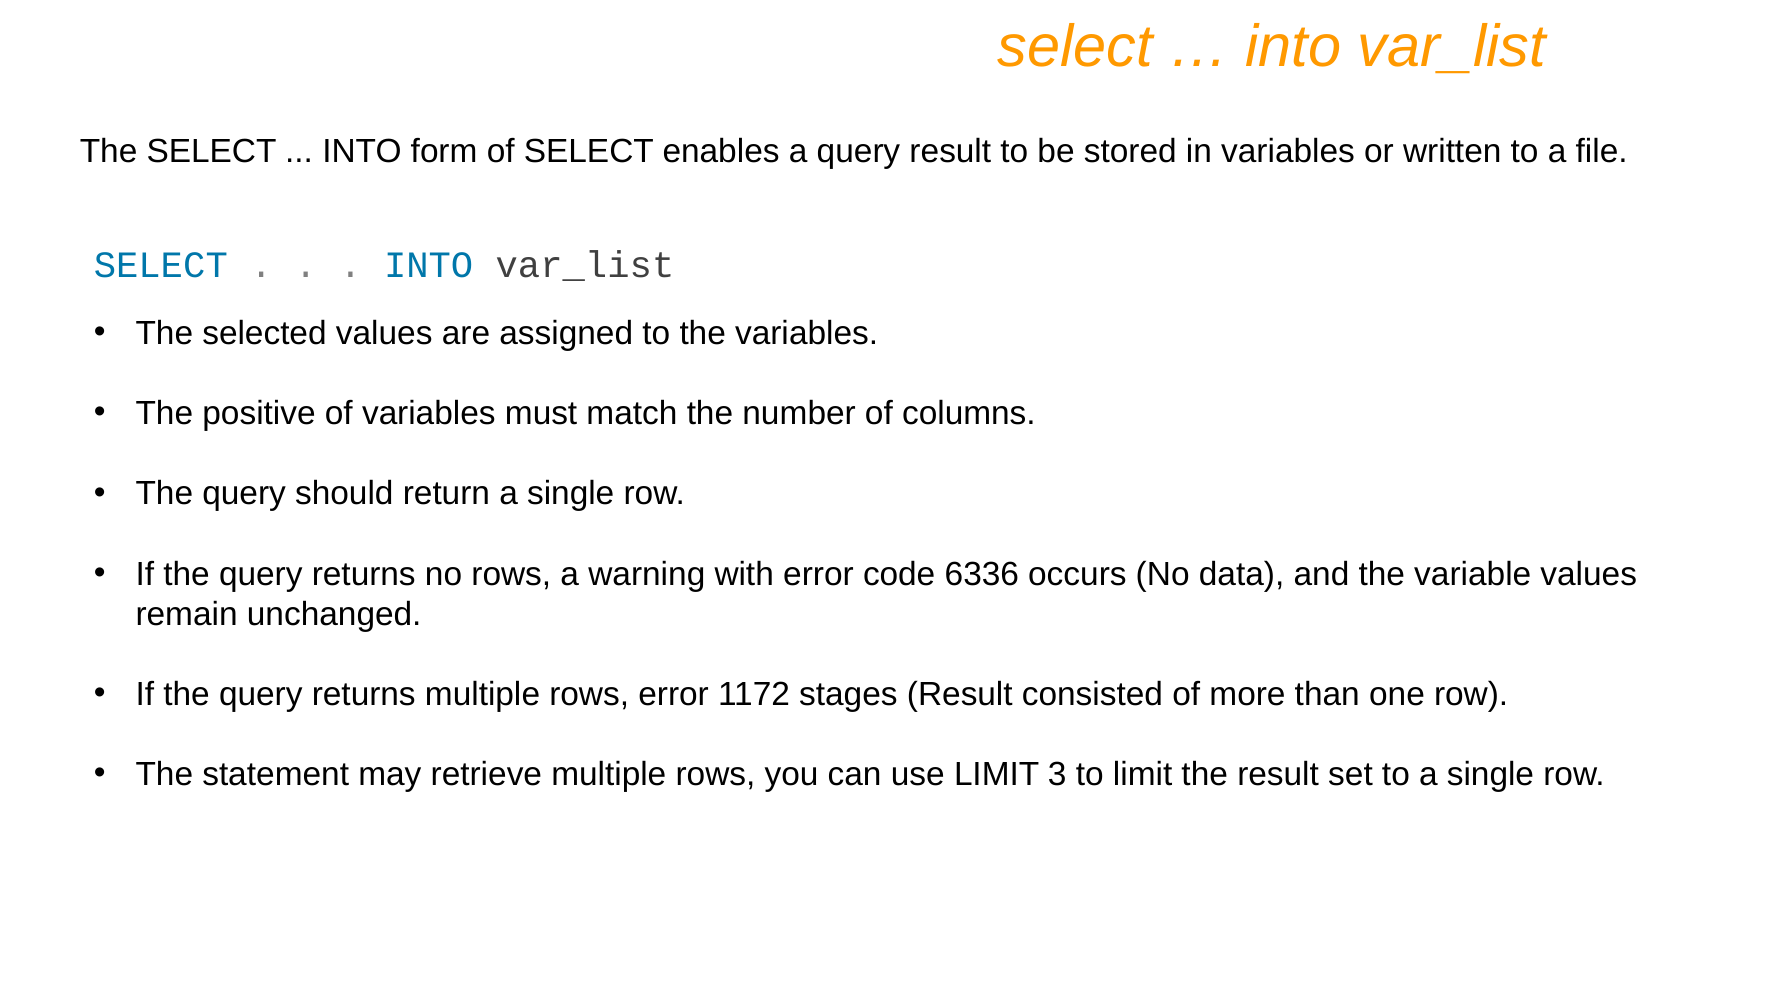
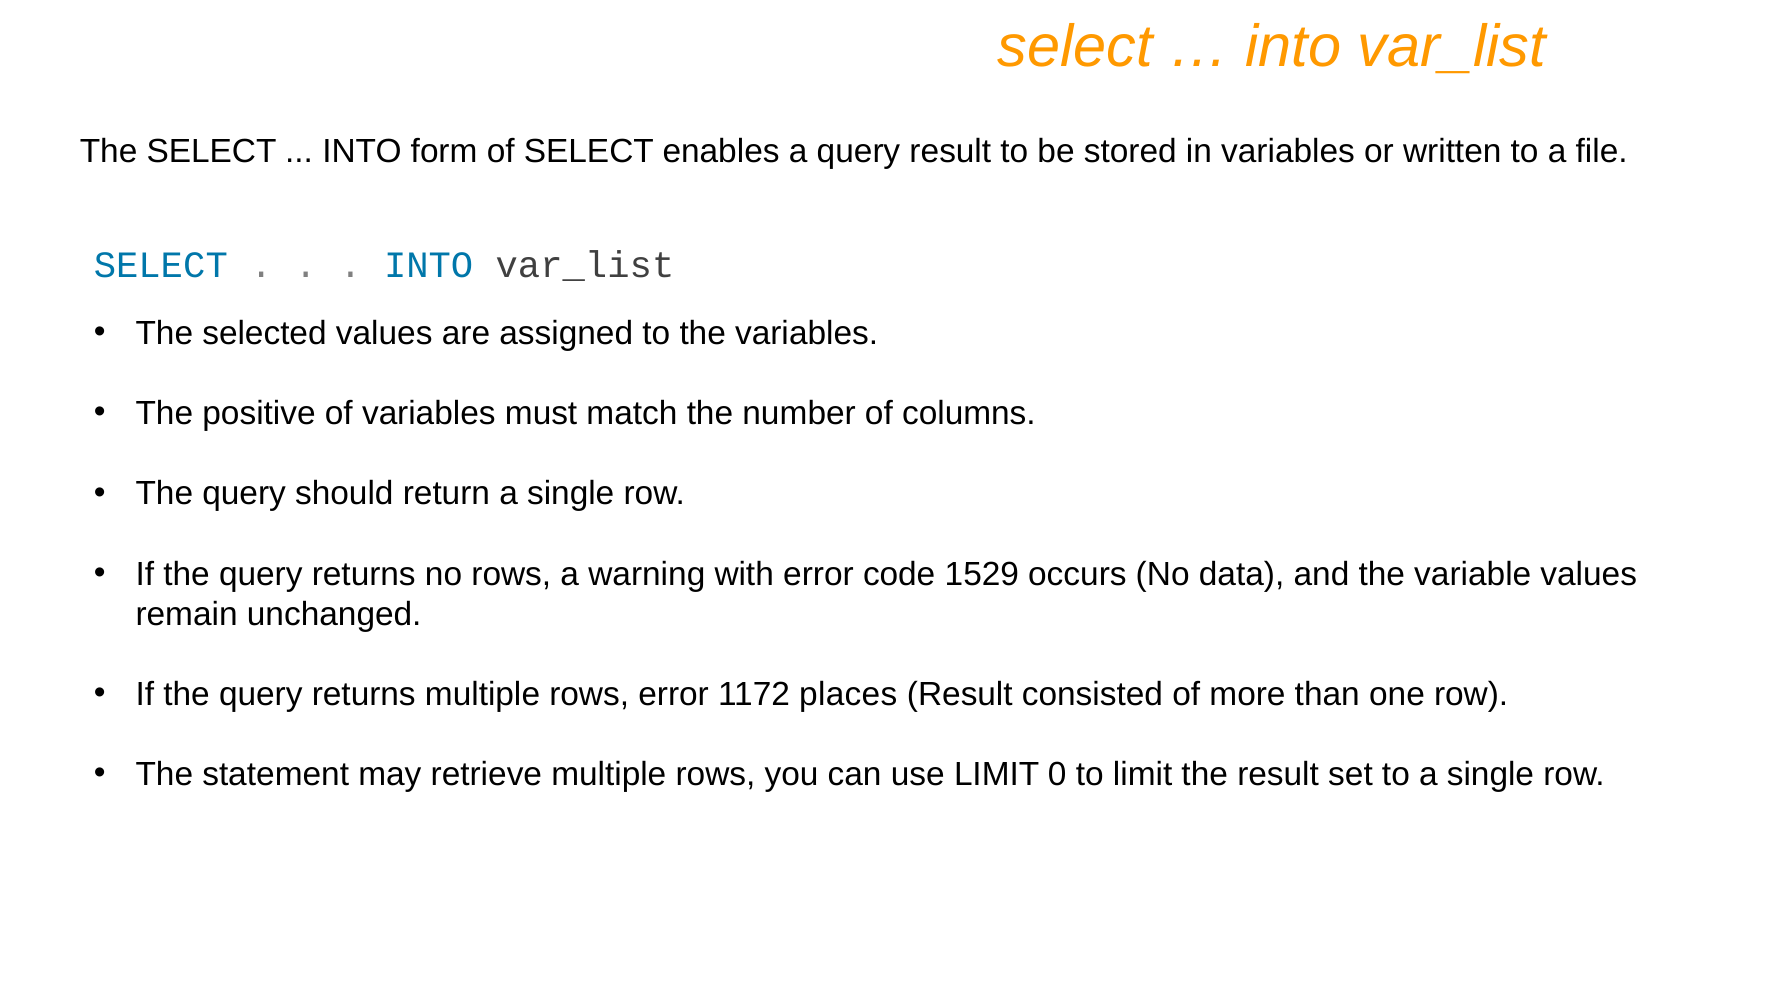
6336: 6336 -> 1529 (982, 574)
stages: stages -> places (848, 694)
3: 3 -> 0 (1057, 775)
